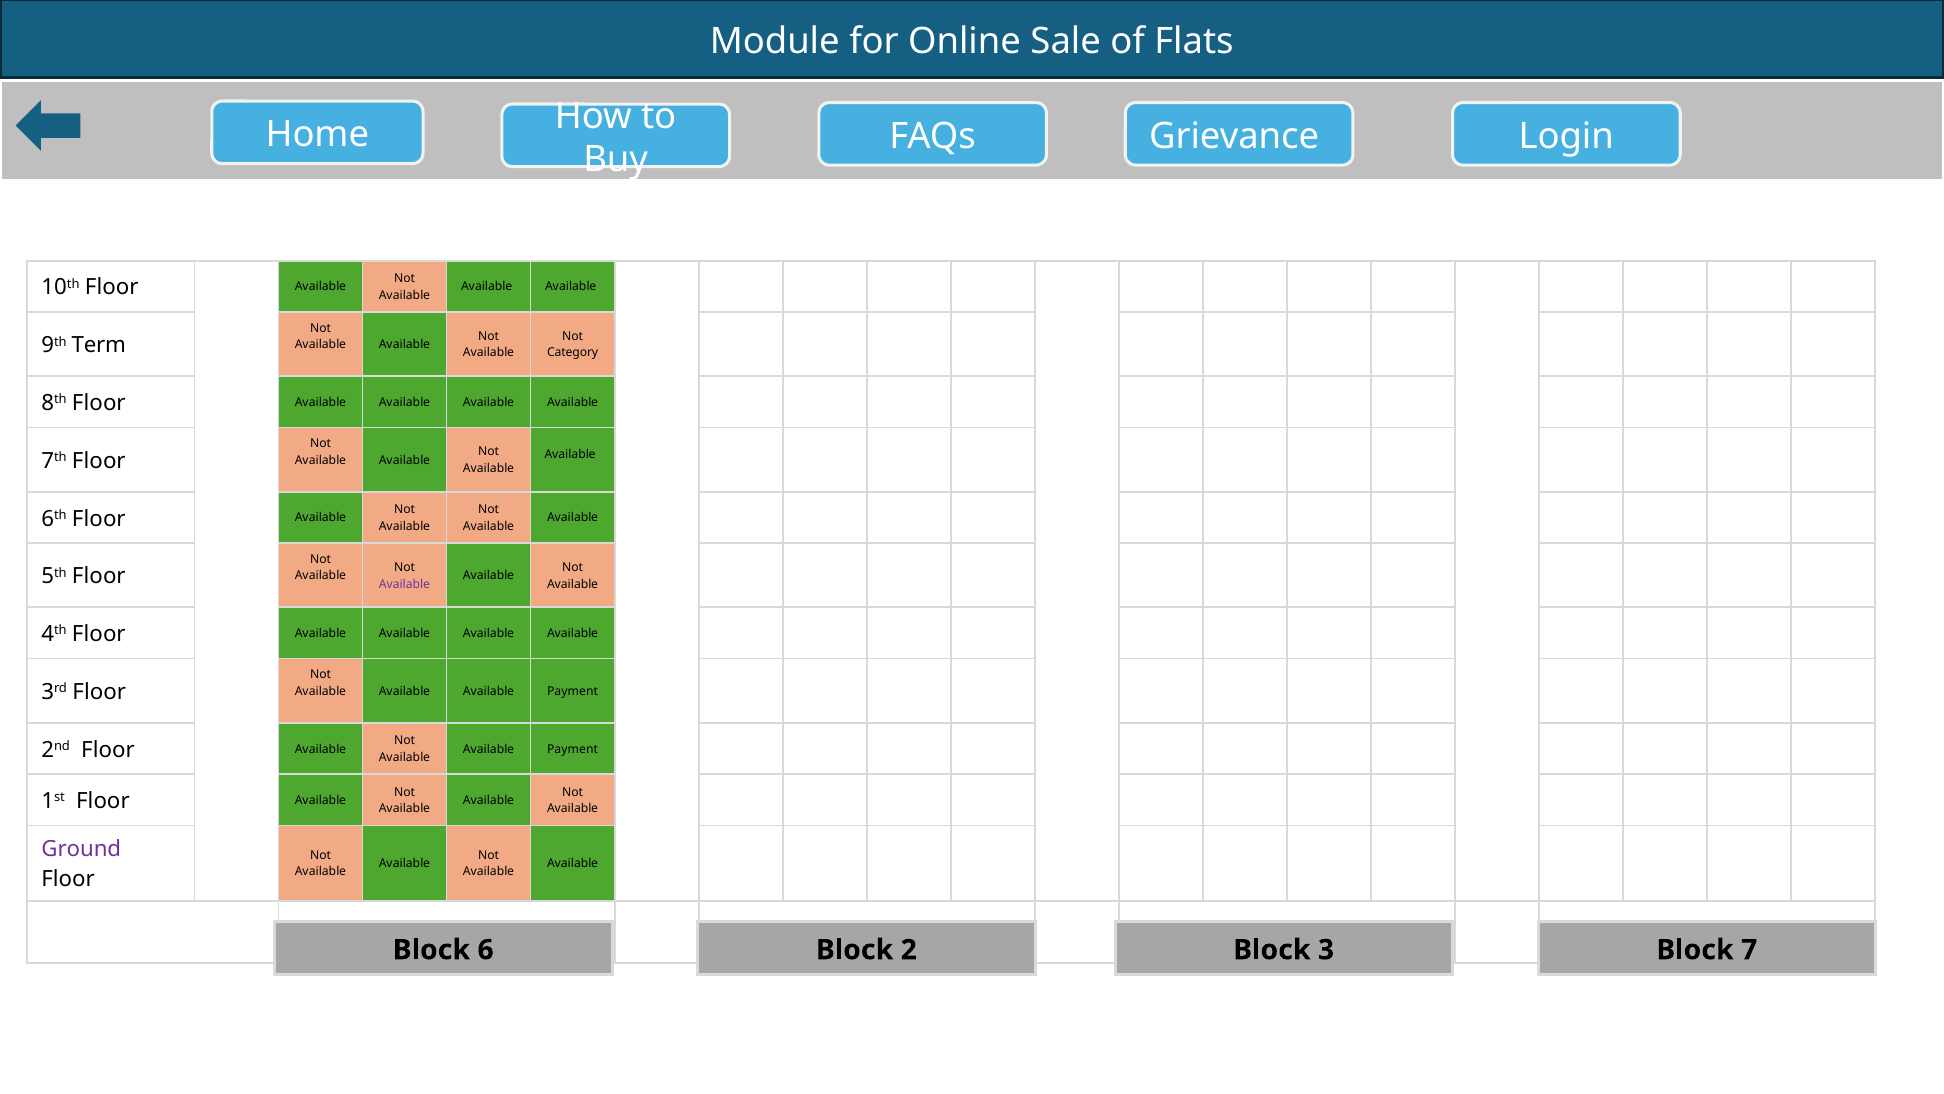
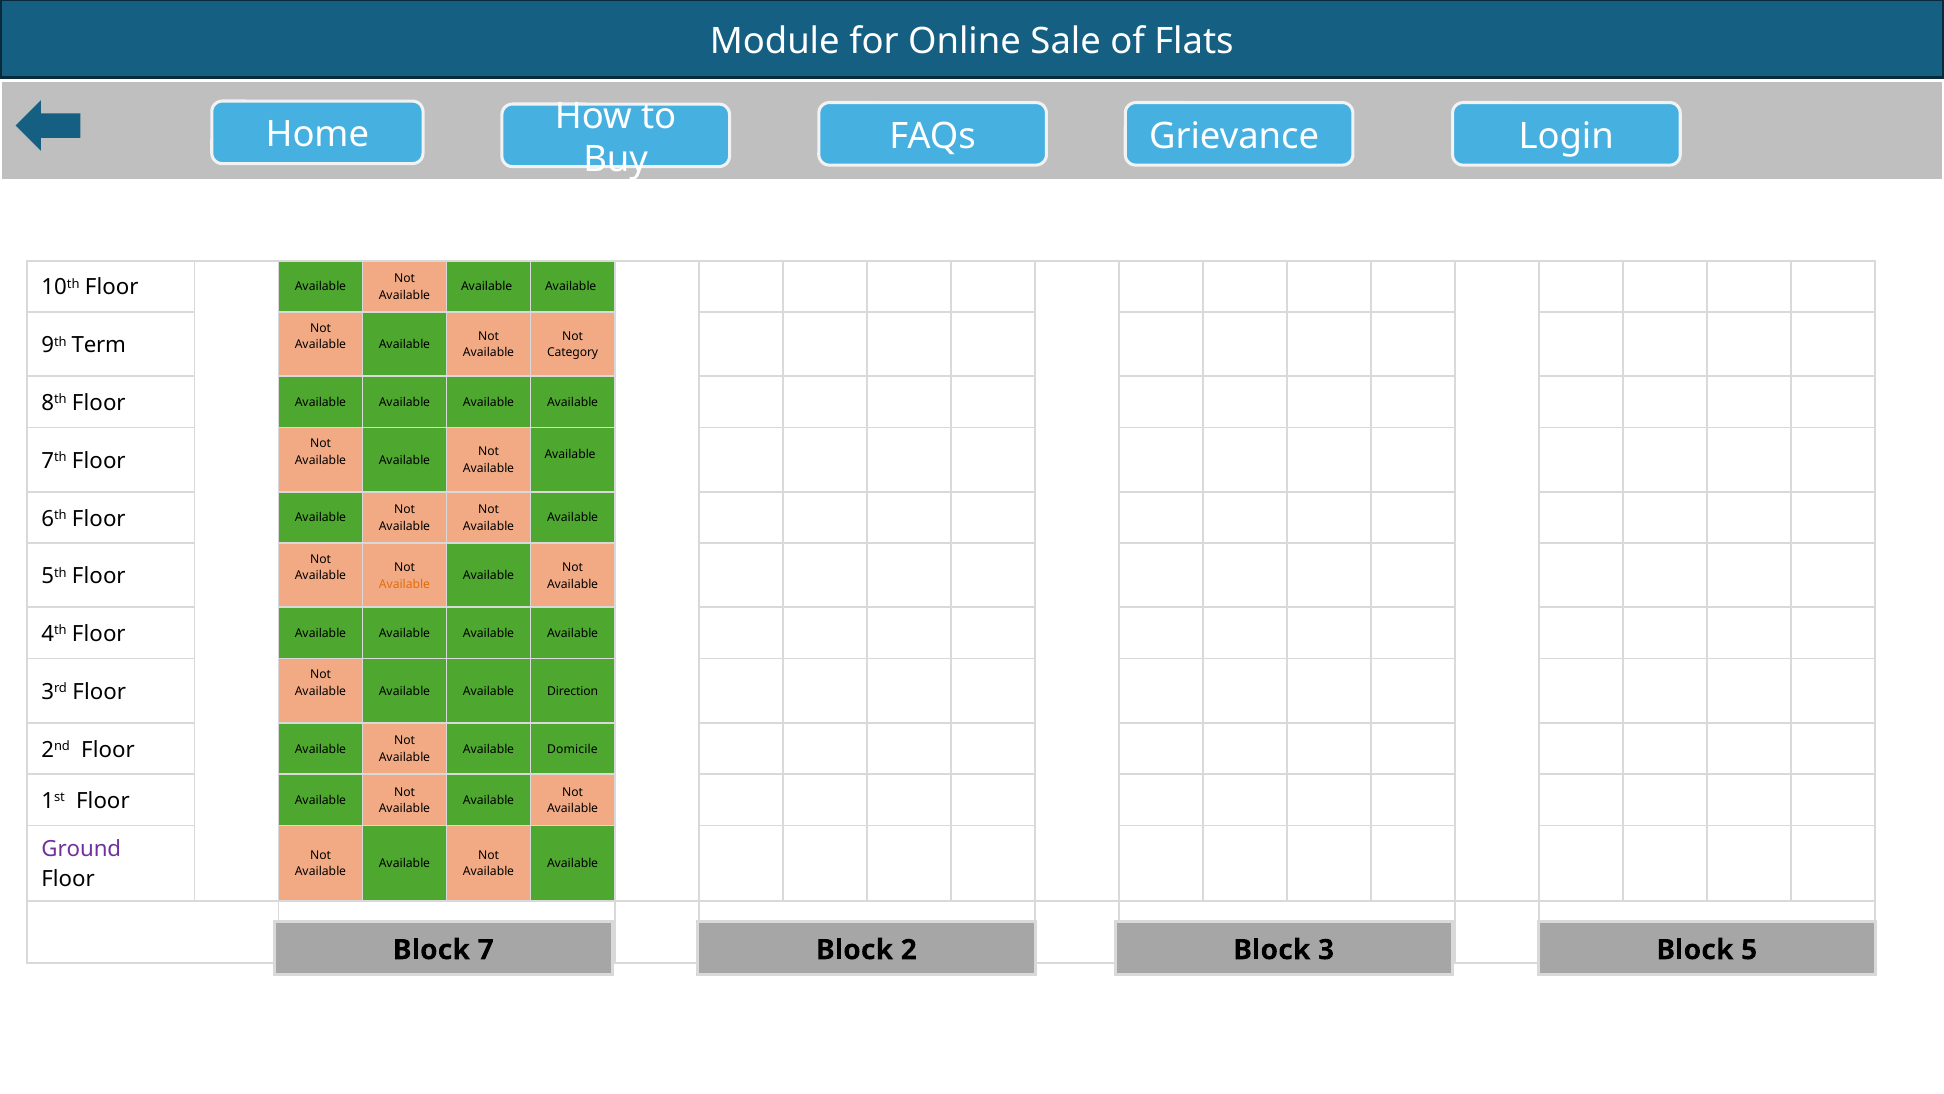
Available colour: purple -> orange (405, 584)
Available Available Available Payment: Payment -> Direction (573, 691)
Payment: Payment -> Domicile (573, 749)
6: 6 -> 7 (486, 949)
7: 7 -> 5 (1749, 949)
